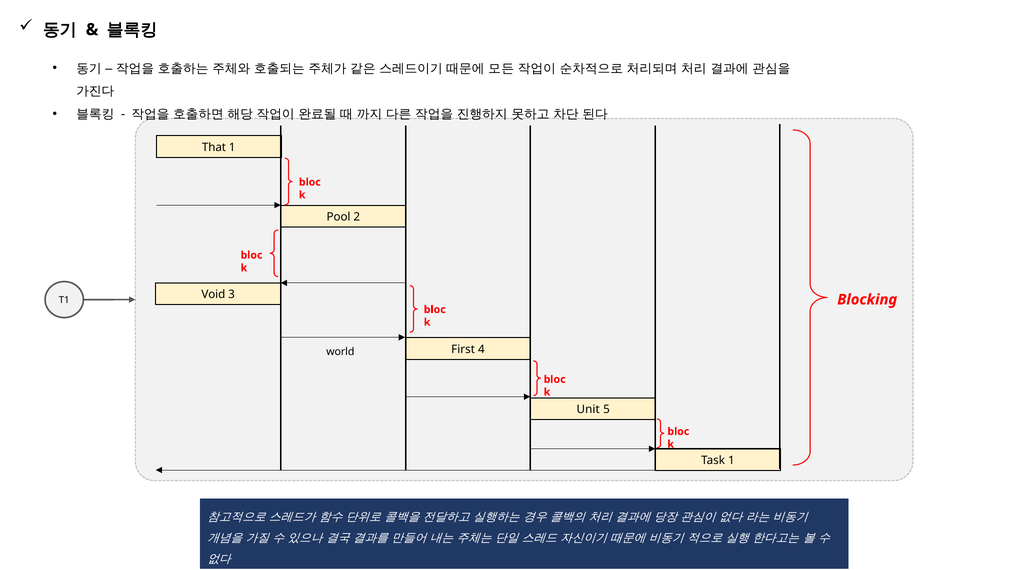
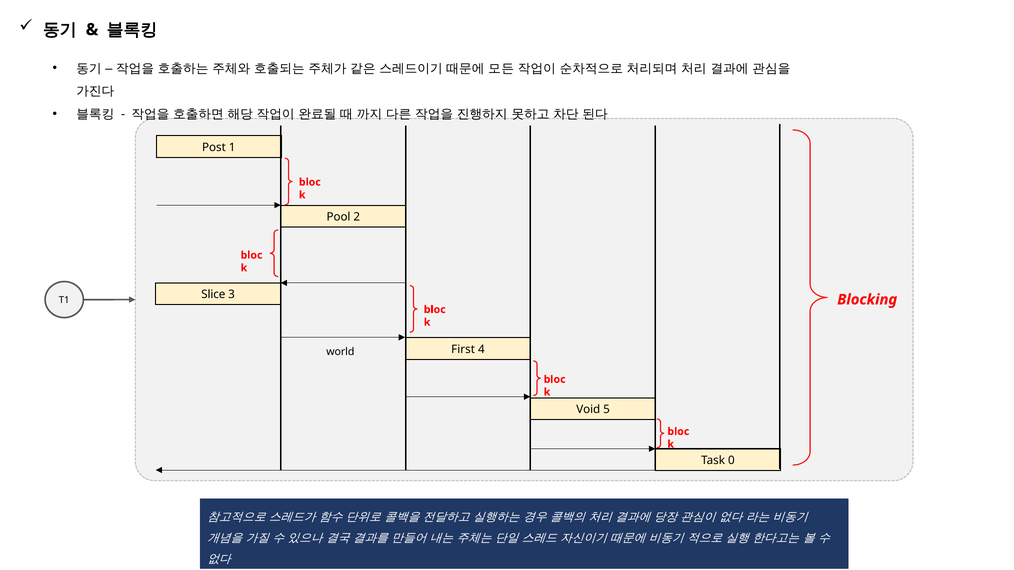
That: That -> Post (214, 147)
Void: Void -> Slice (213, 295)
Unit: Unit -> Void (588, 410)
Task 1: 1 -> 0 (731, 461)
